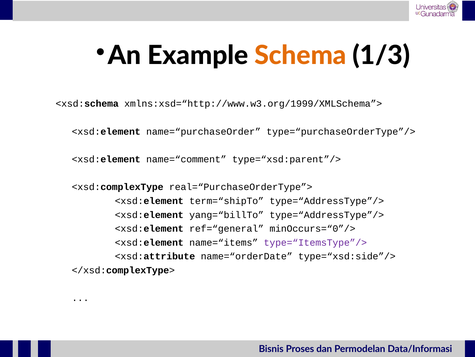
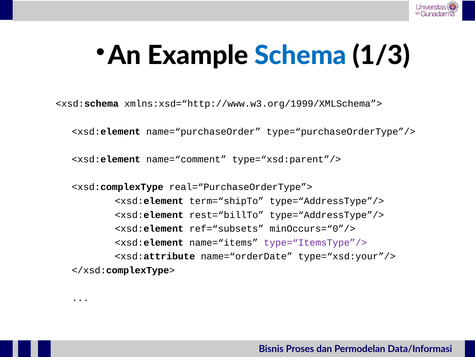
Schema colour: orange -> blue (300, 55)
yang=“billTo: yang=“billTo -> rest=“billTo (227, 215)
ref=“general: ref=“general -> ref=“subsets (227, 228)
type=“xsd:side”/>: type=“xsd:side”/> -> type=“xsd:your”/> (347, 256)
